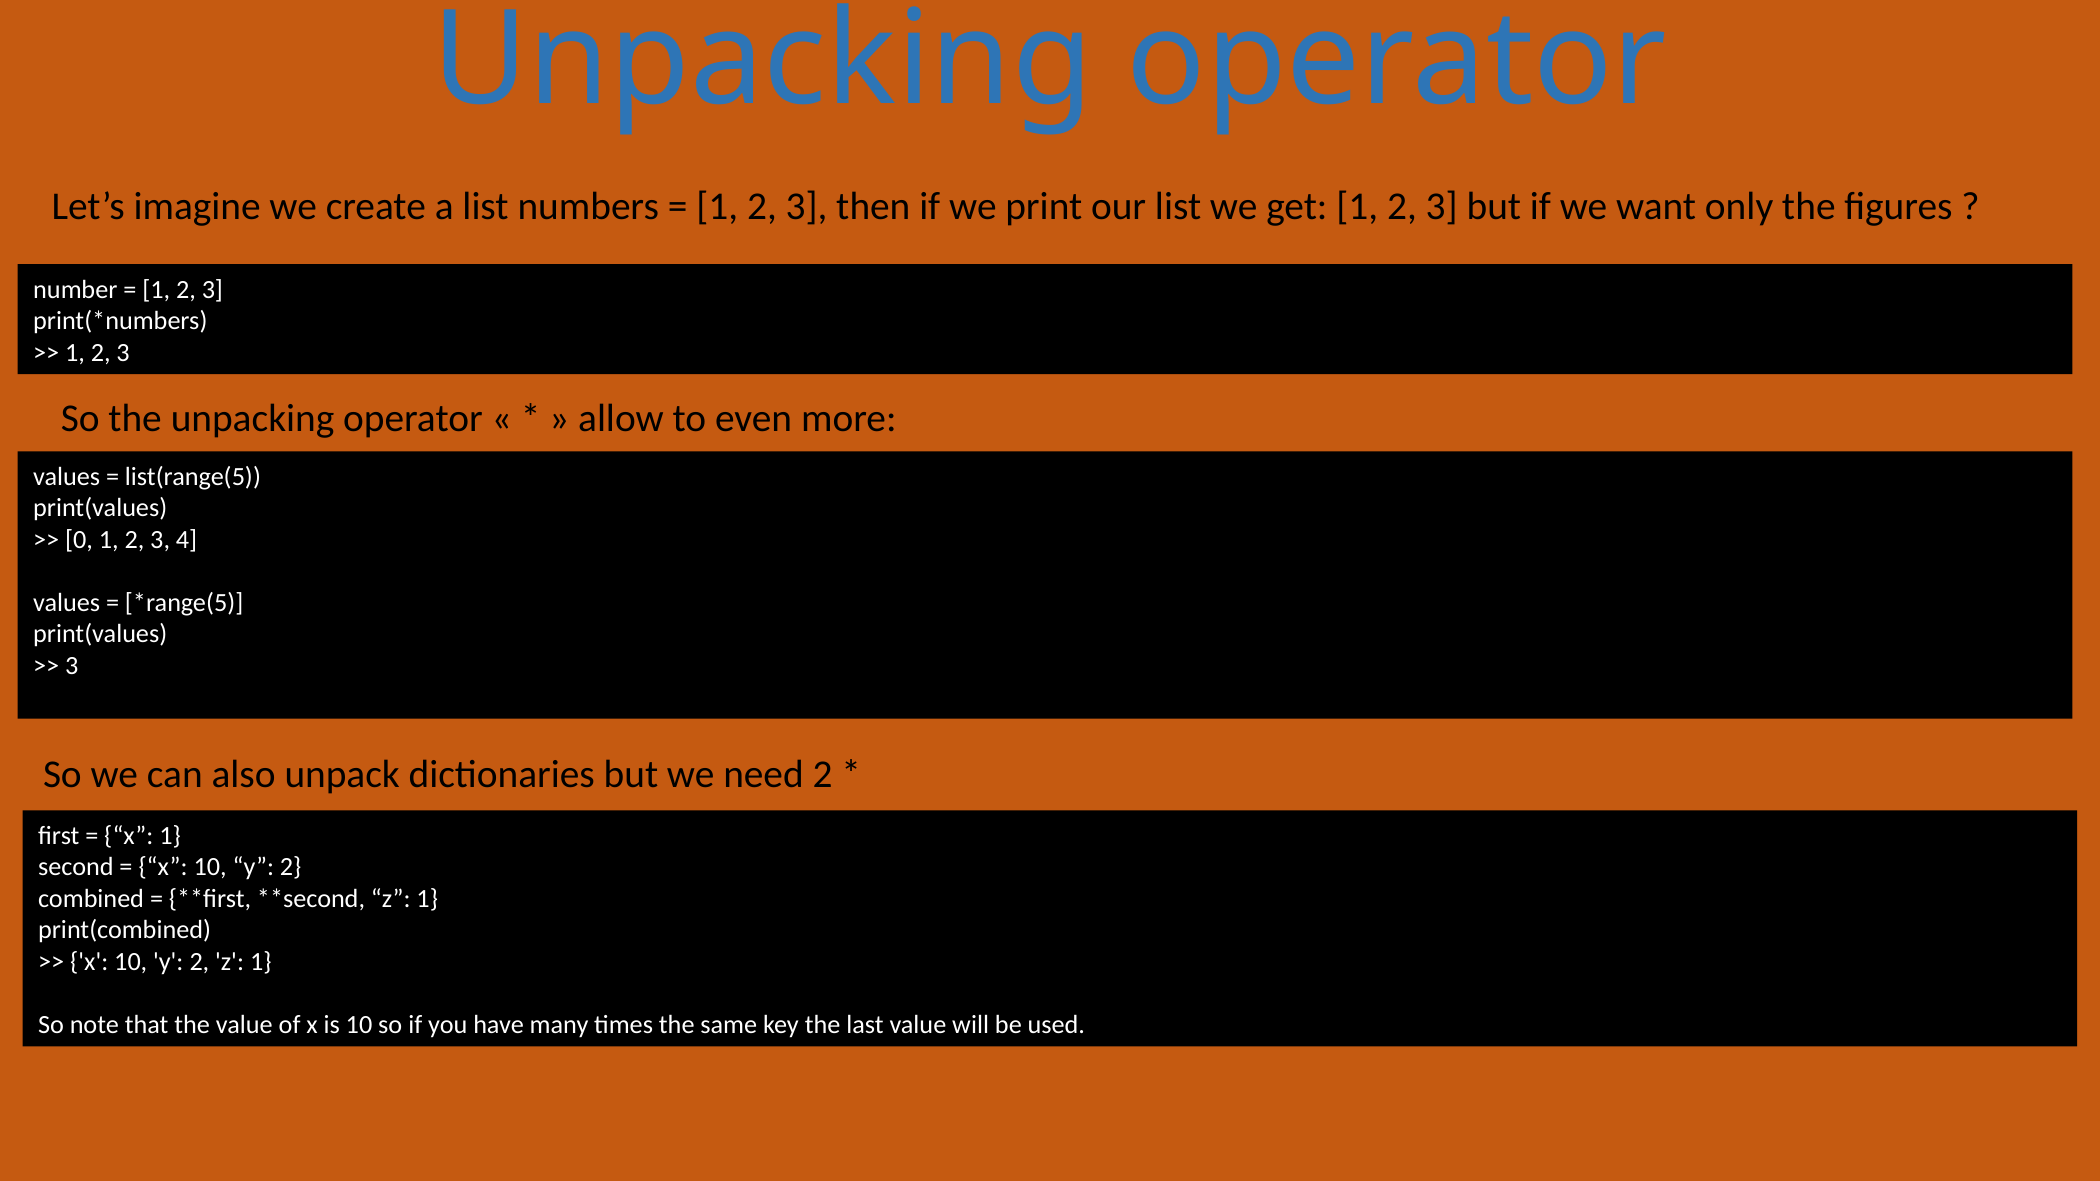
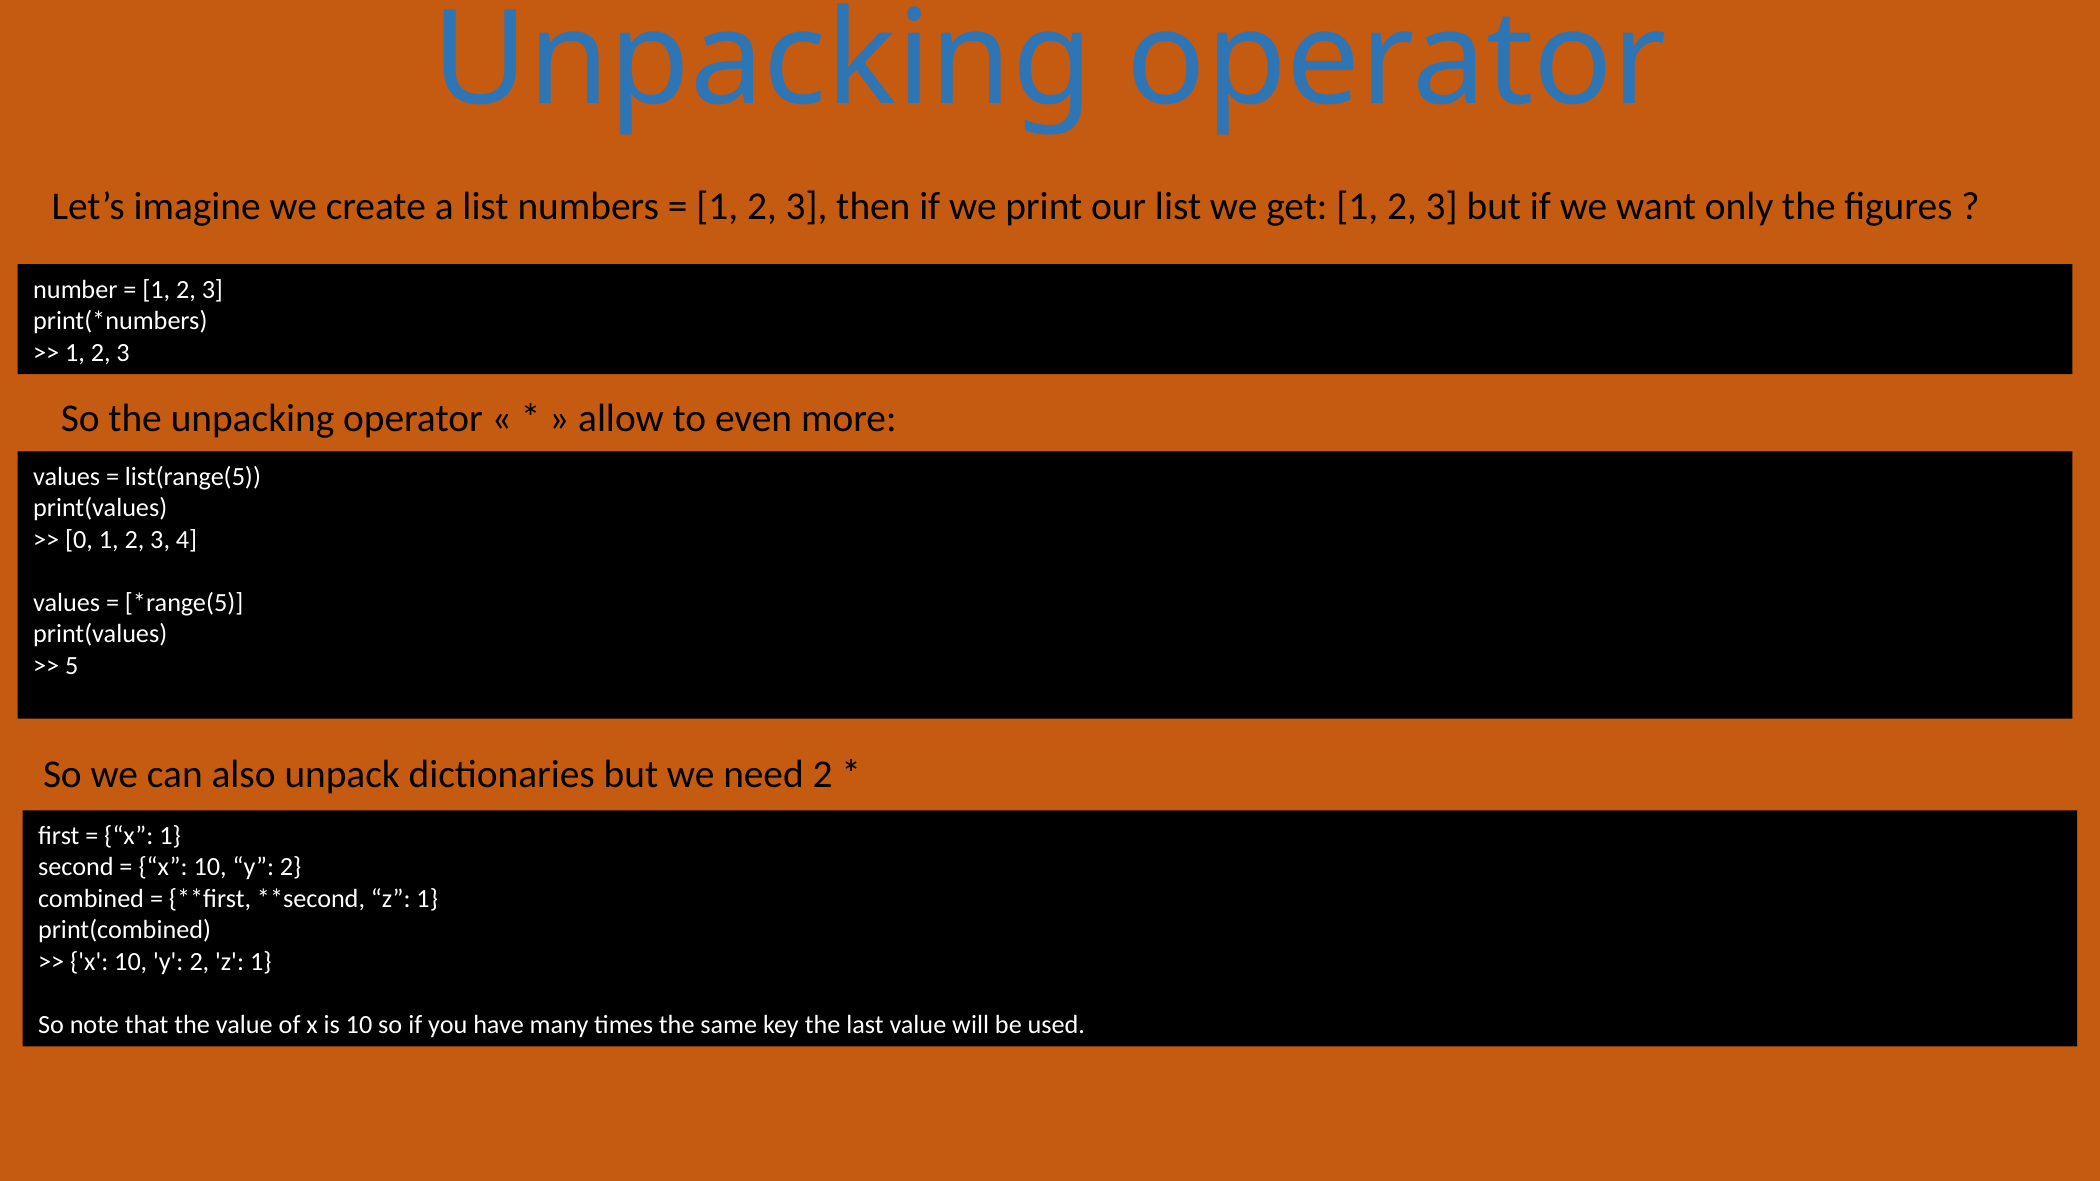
3: 3 -> 5 (72, 666)
